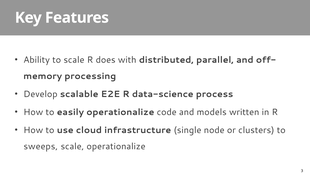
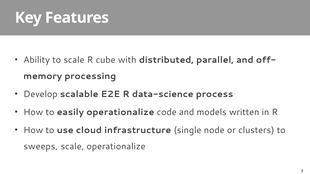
does: does -> cube (106, 60)
